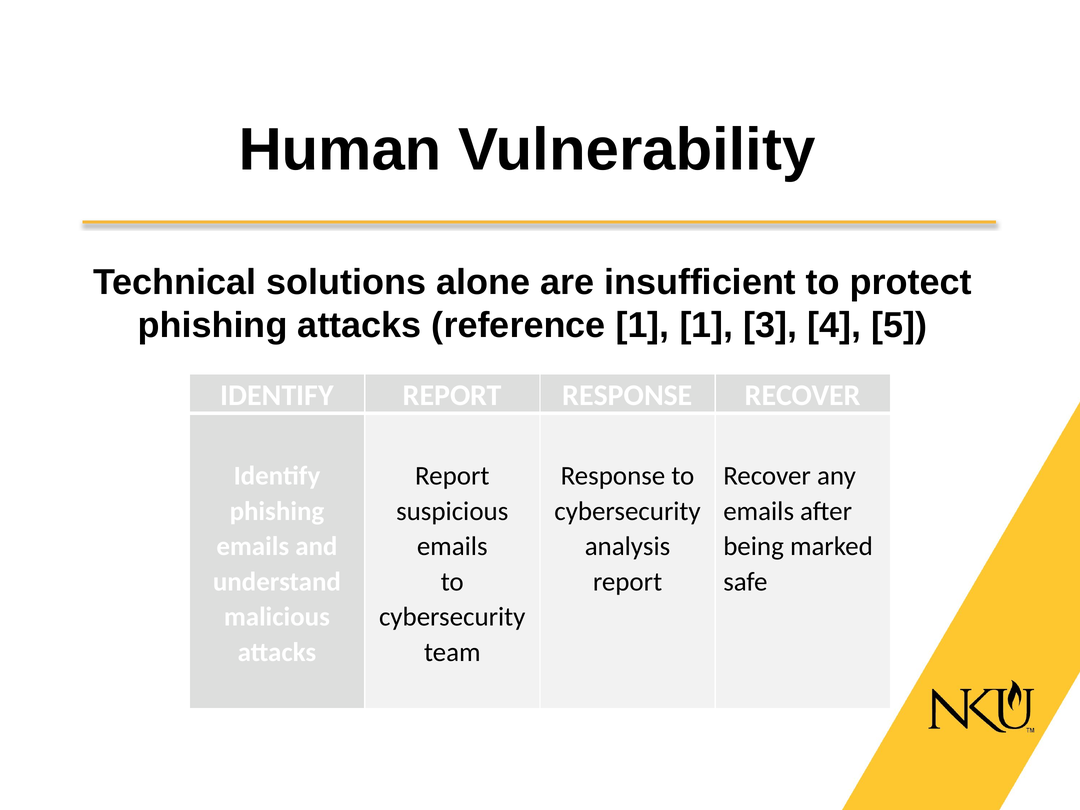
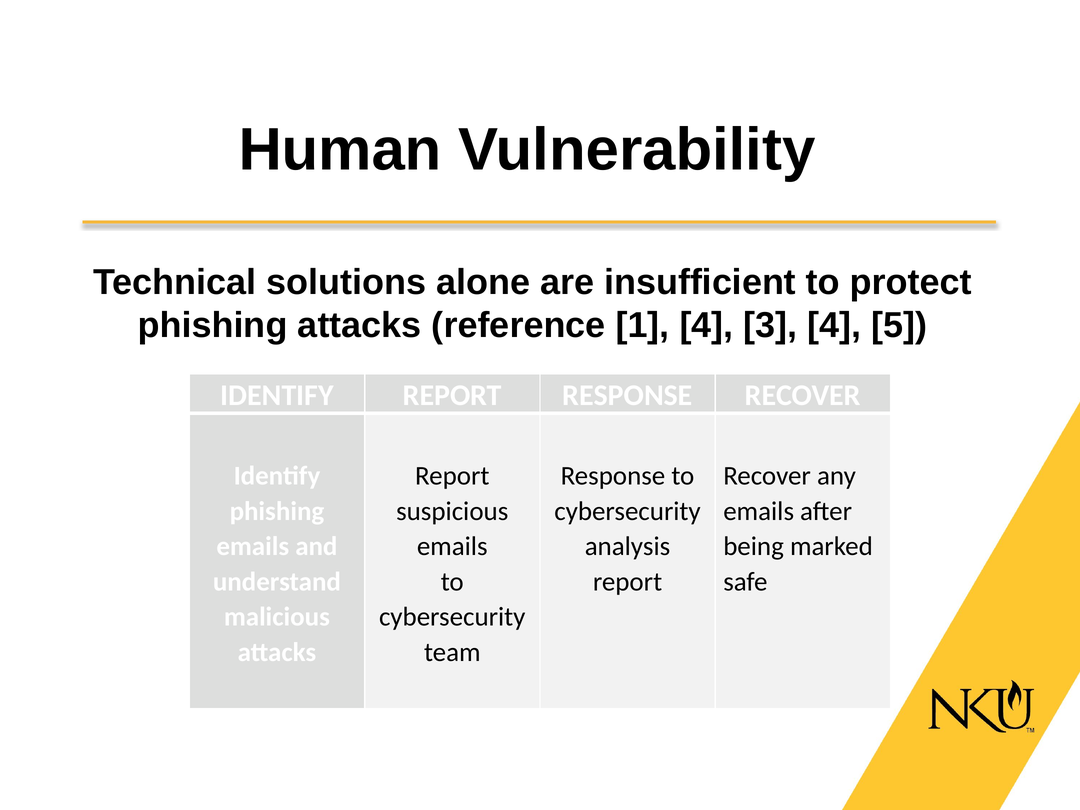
1 1: 1 -> 4 (706, 326)
